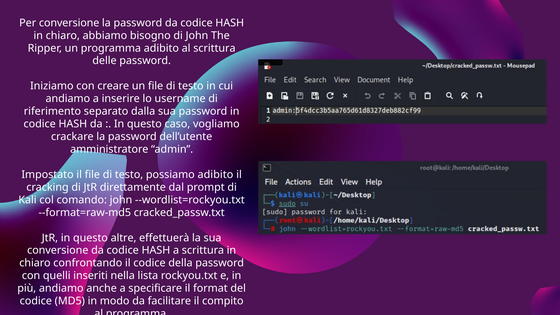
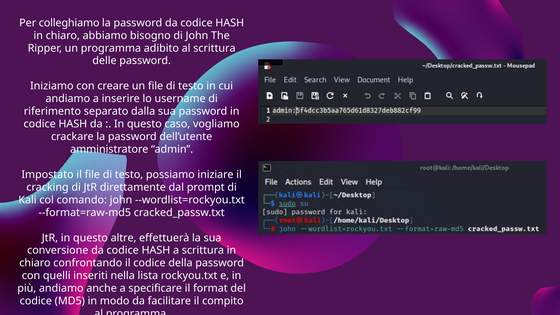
Per conversione: conversione -> colleghiamo (69, 23)
possiamo adibito: adibito -> iniziare (216, 175)
